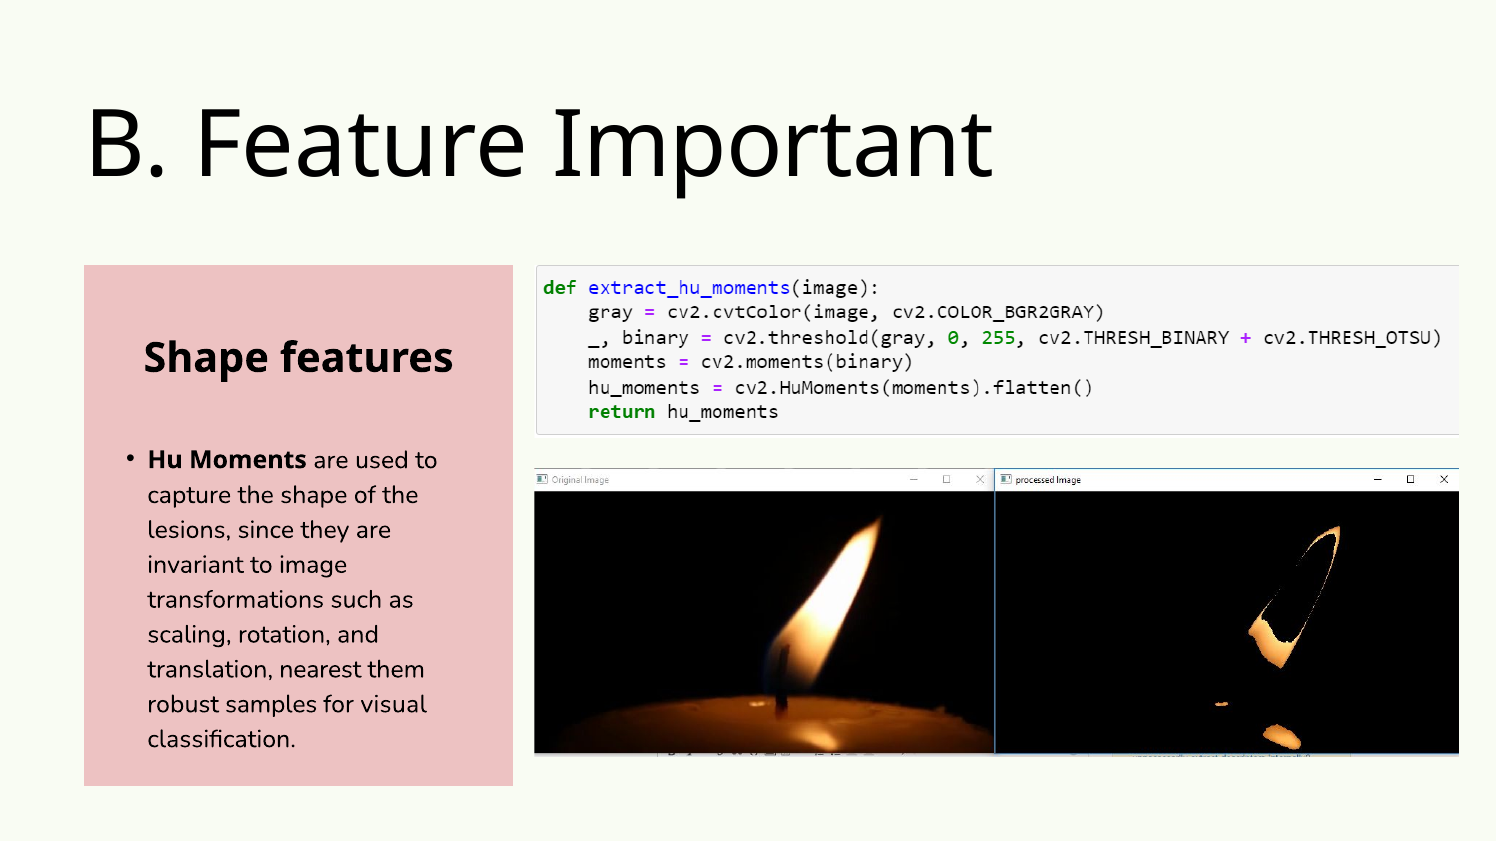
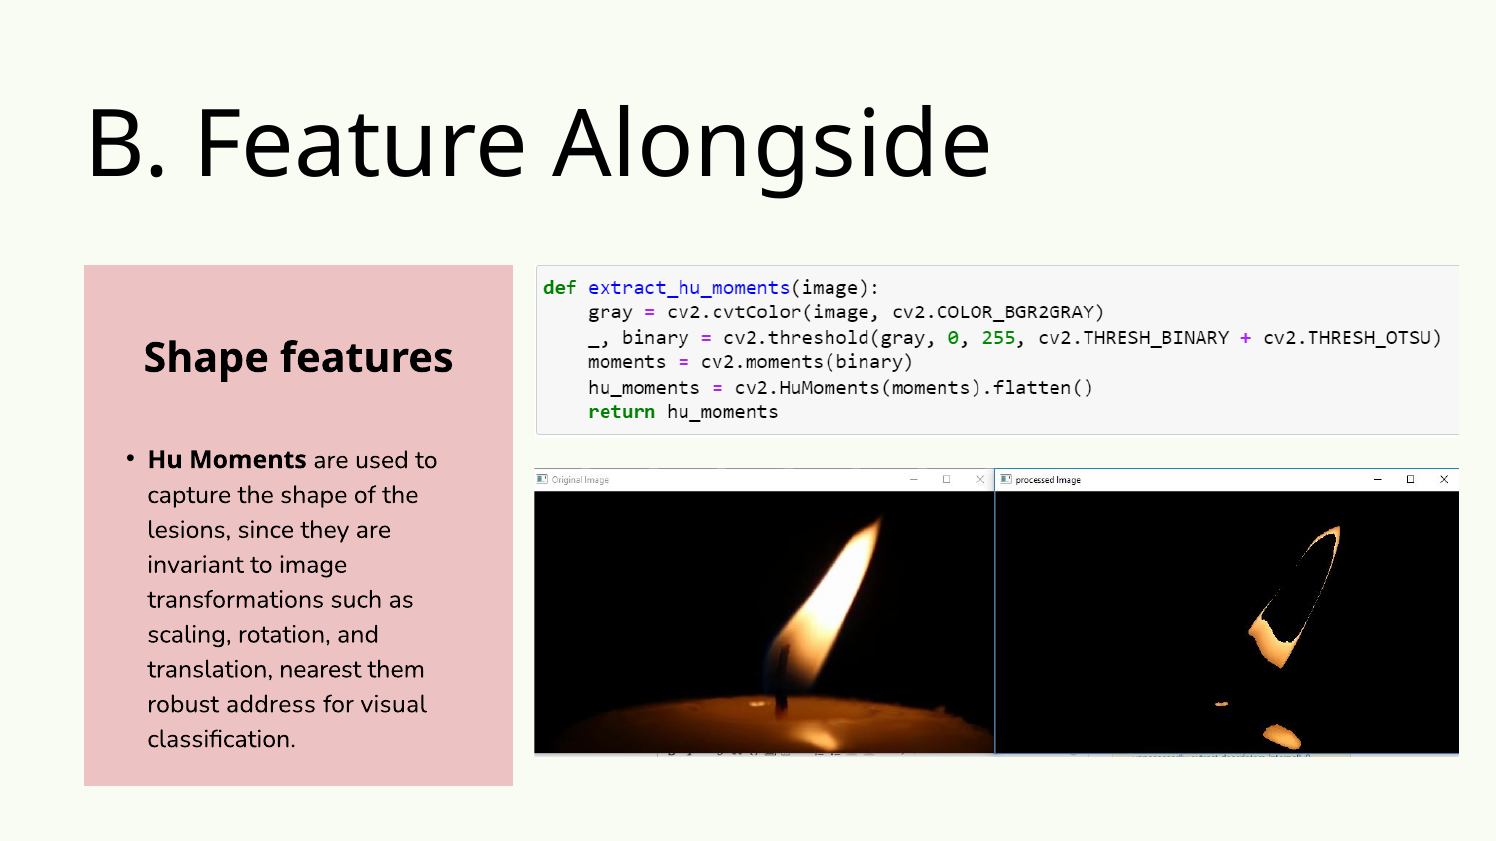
Feature Important: Important -> Alongside (773, 146)
samples: samples -> address (271, 704)
